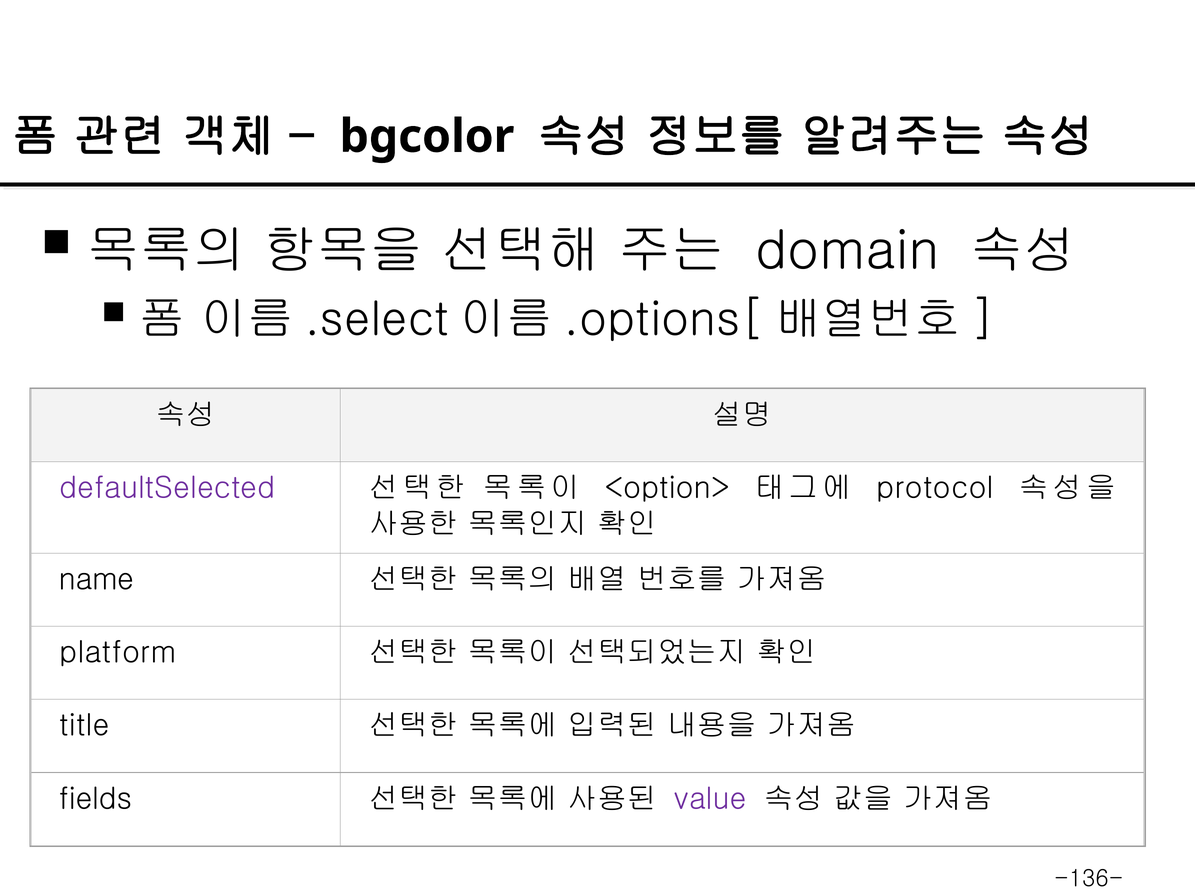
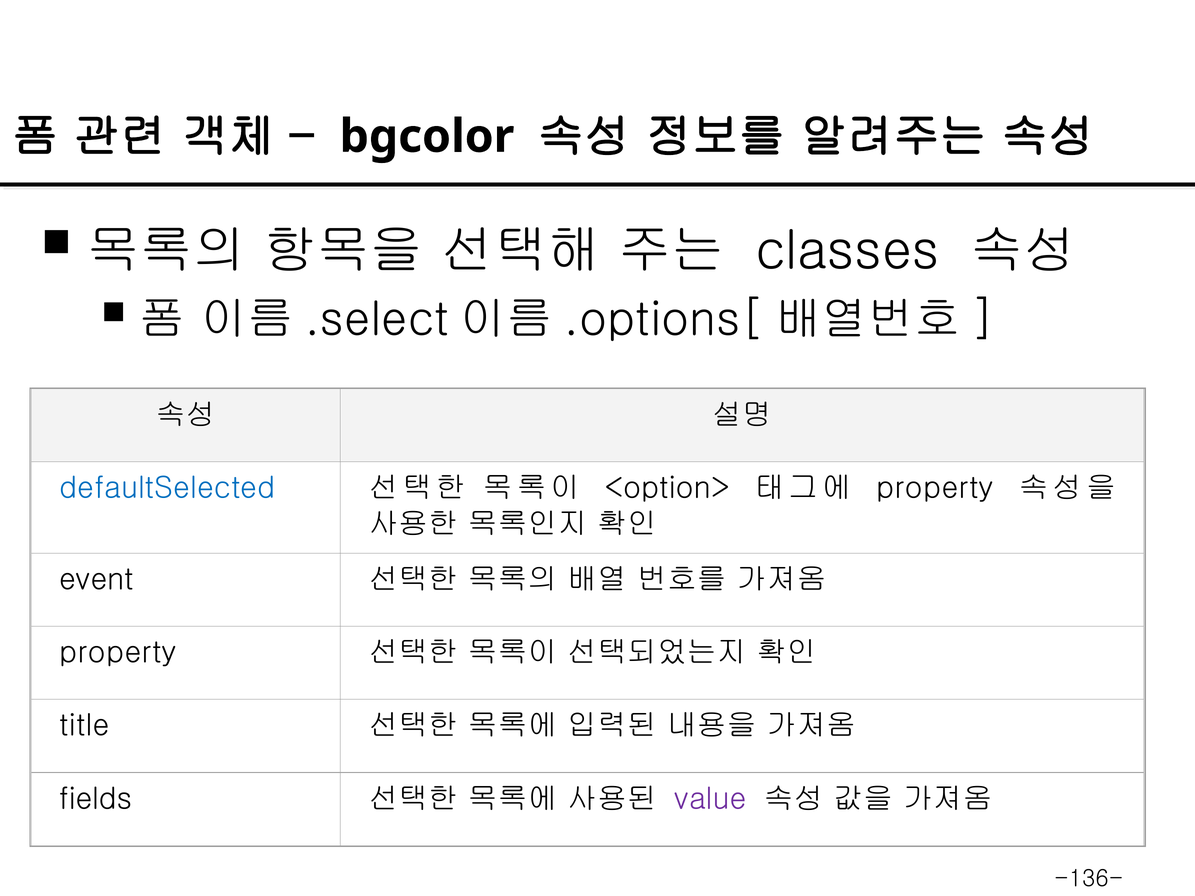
domain: domain -> classes (847, 251)
defaultSelected colour: purple -> blue (167, 488)
protocol: protocol -> property (935, 488)
name: name -> event (96, 580)
platform: platform -> property (118, 653)
